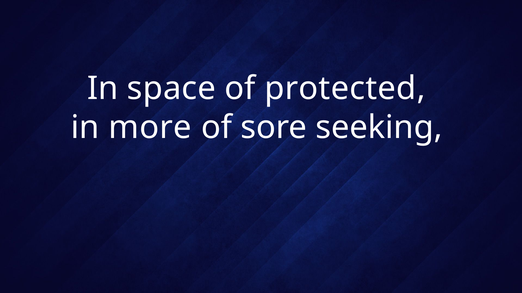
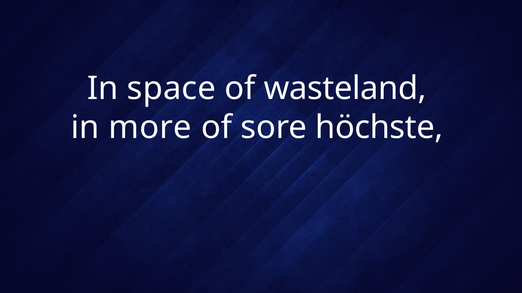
protected: protected -> wasteland (345, 89)
seeking: seeking -> höchste (379, 128)
